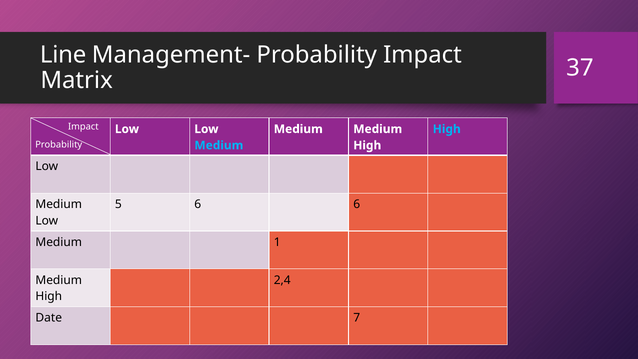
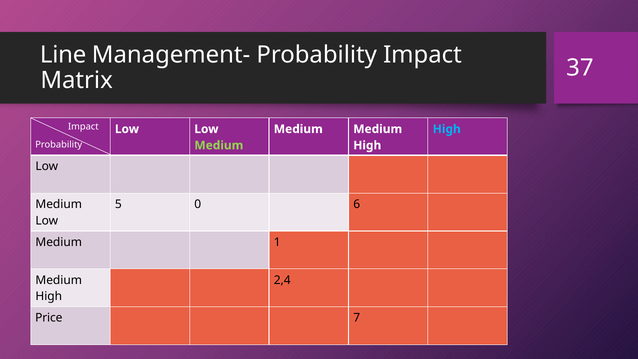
Medium colour: light blue -> light green (219, 145)
5 6: 6 -> 0 (198, 204)
Date: Date -> Price (49, 318)
